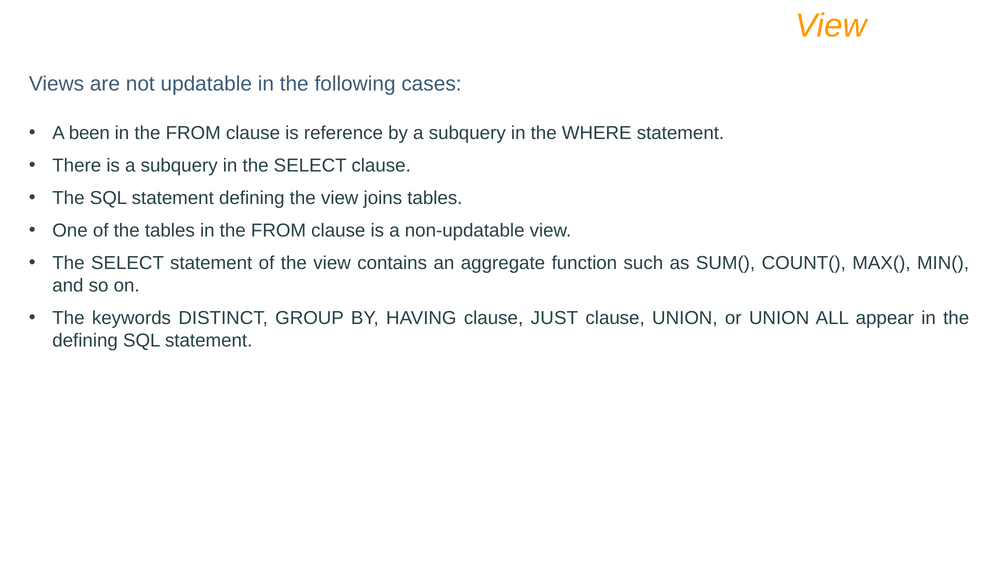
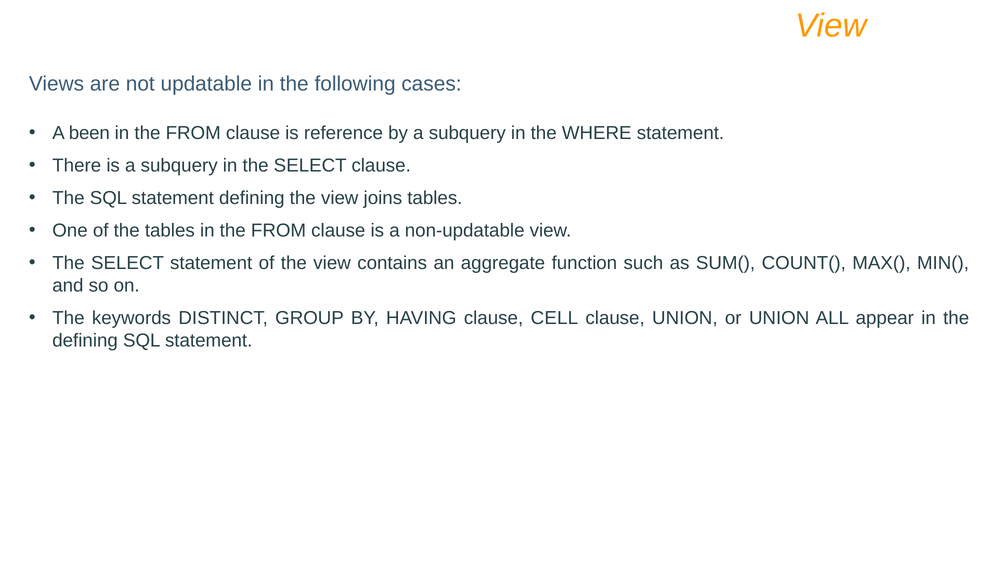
JUST: JUST -> CELL (554, 318)
